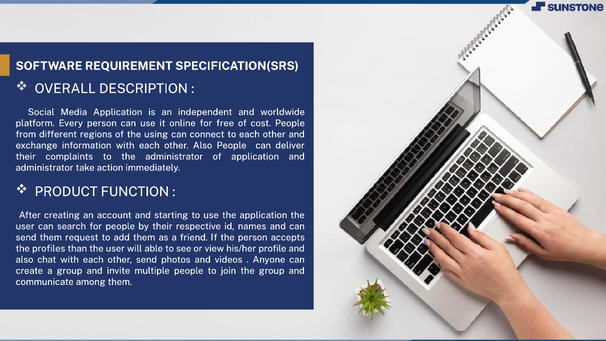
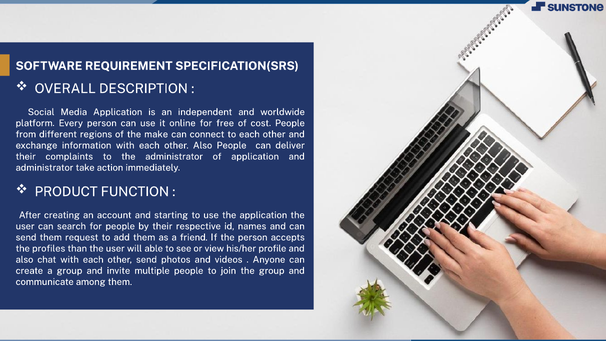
using: using -> make (156, 134)
